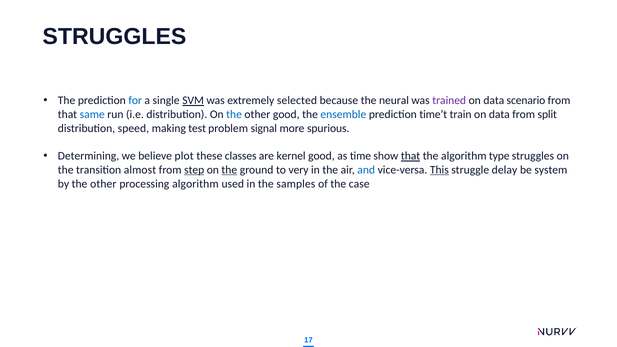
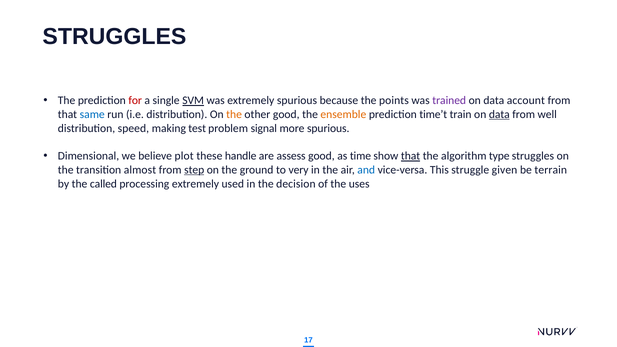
for colour: blue -> red (135, 101)
extremely selected: selected -> spurious (297, 101)
neural: neural -> points (394, 101)
scenario: scenario -> account (526, 101)
the colour: blue -> orange (234, 114)
ensemble colour: blue -> orange (343, 114)
data underline: none -> present (499, 114)
split: split -> well (547, 114)
Determining: Determining -> Dimensional (88, 156)
classes: classes -> handle (241, 156)
kernel: kernel -> assess (291, 156)
the underline: present -> none (229, 170)
This underline: present -> none (439, 170)
delay: delay -> given (505, 170)
system: system -> terrain (551, 170)
by the other: other -> called (103, 184)
processing algorithm: algorithm -> extremely (195, 184)
samples: samples -> decision (296, 184)
case: case -> uses (359, 184)
